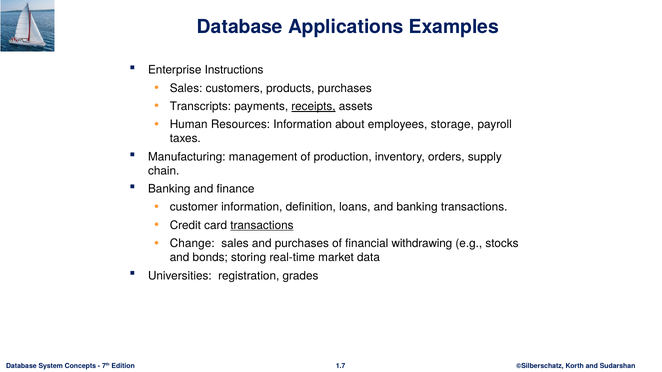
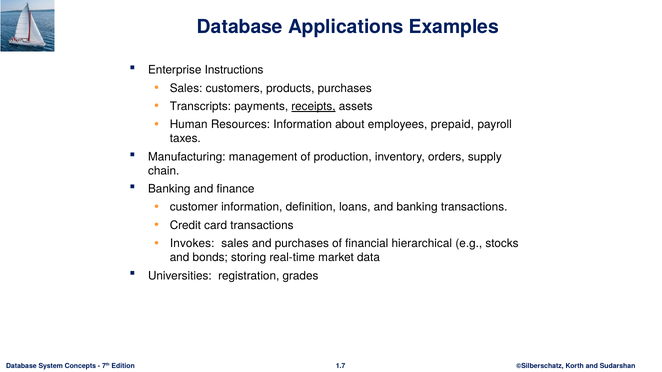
storage: storage -> prepaid (452, 125)
transactions underline: present -> none (262, 226)
Change: Change -> Invokes (192, 244)
withdrawing: withdrawing -> hierarchical (422, 244)
